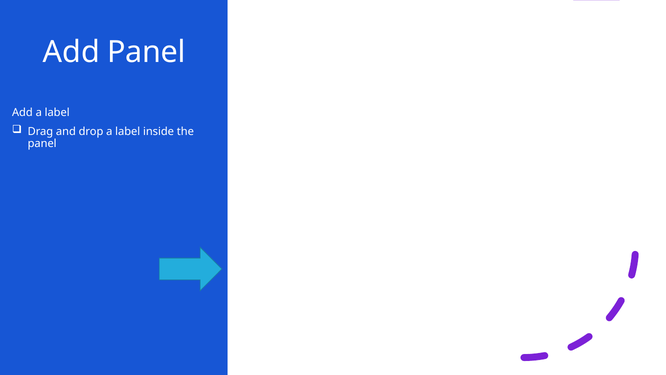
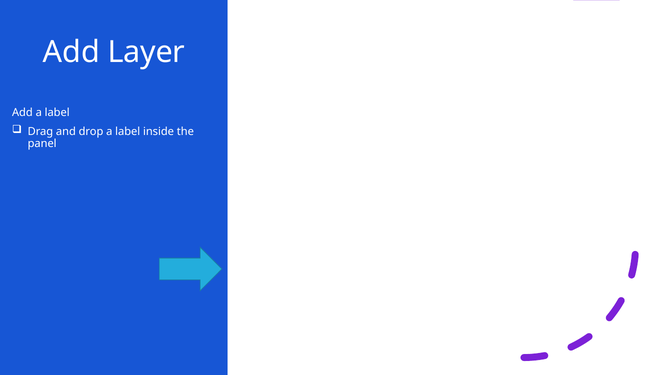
Add Panel: Panel -> Layer (146, 52)
